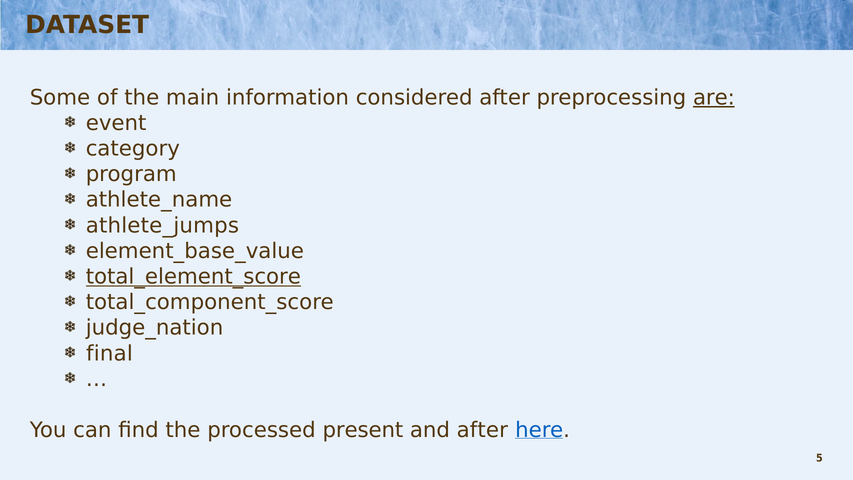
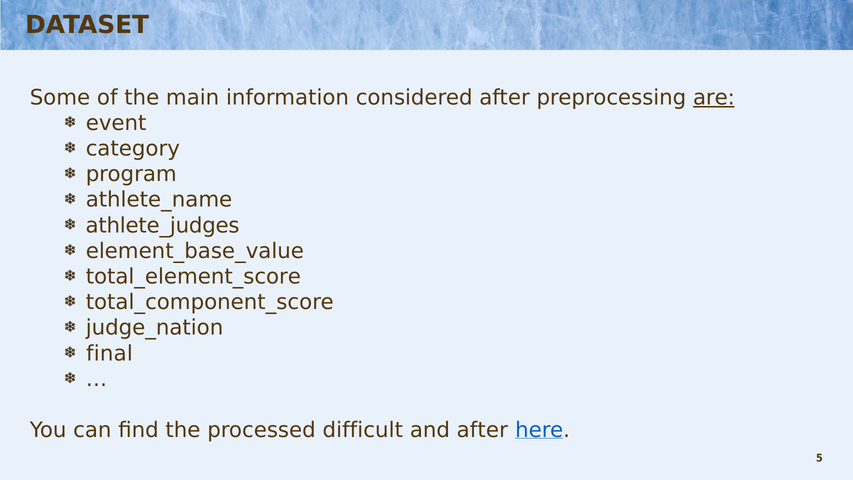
athlete_jumps: athlete_jumps -> athlete_judges (163, 225)
total_element_score underline: present -> none (193, 277)
present: present -> difficult (363, 430)
